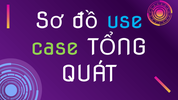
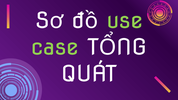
use colour: light blue -> light green (125, 21)
